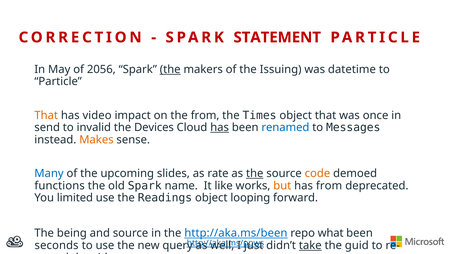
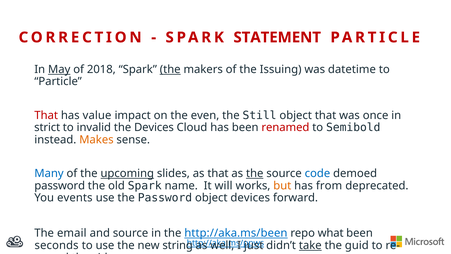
May underline: none -> present (59, 69)
2056: 2056 -> 2018 (101, 69)
That colour: orange -> red (46, 115)
has video: video -> value (97, 115)
the from: from -> even (205, 115)
Times: Times -> Still (260, 115)
send: send -> strict (47, 127)
has underline: present -> none (220, 127)
renamed colour: blue -> red (285, 127)
Messages: Messages -> Semibold (353, 127)
upcoming underline: none -> present (127, 173)
as rate: rate -> that (218, 173)
code colour: orange -> blue (317, 173)
functions: functions -> password (60, 185)
like: like -> will (224, 185)
limited: limited -> events (75, 198)
the Readings: Readings -> Password (165, 198)
object looping: looping -> devices (250, 198)
being: being -> email (72, 233)
query: query -> string (178, 245)
